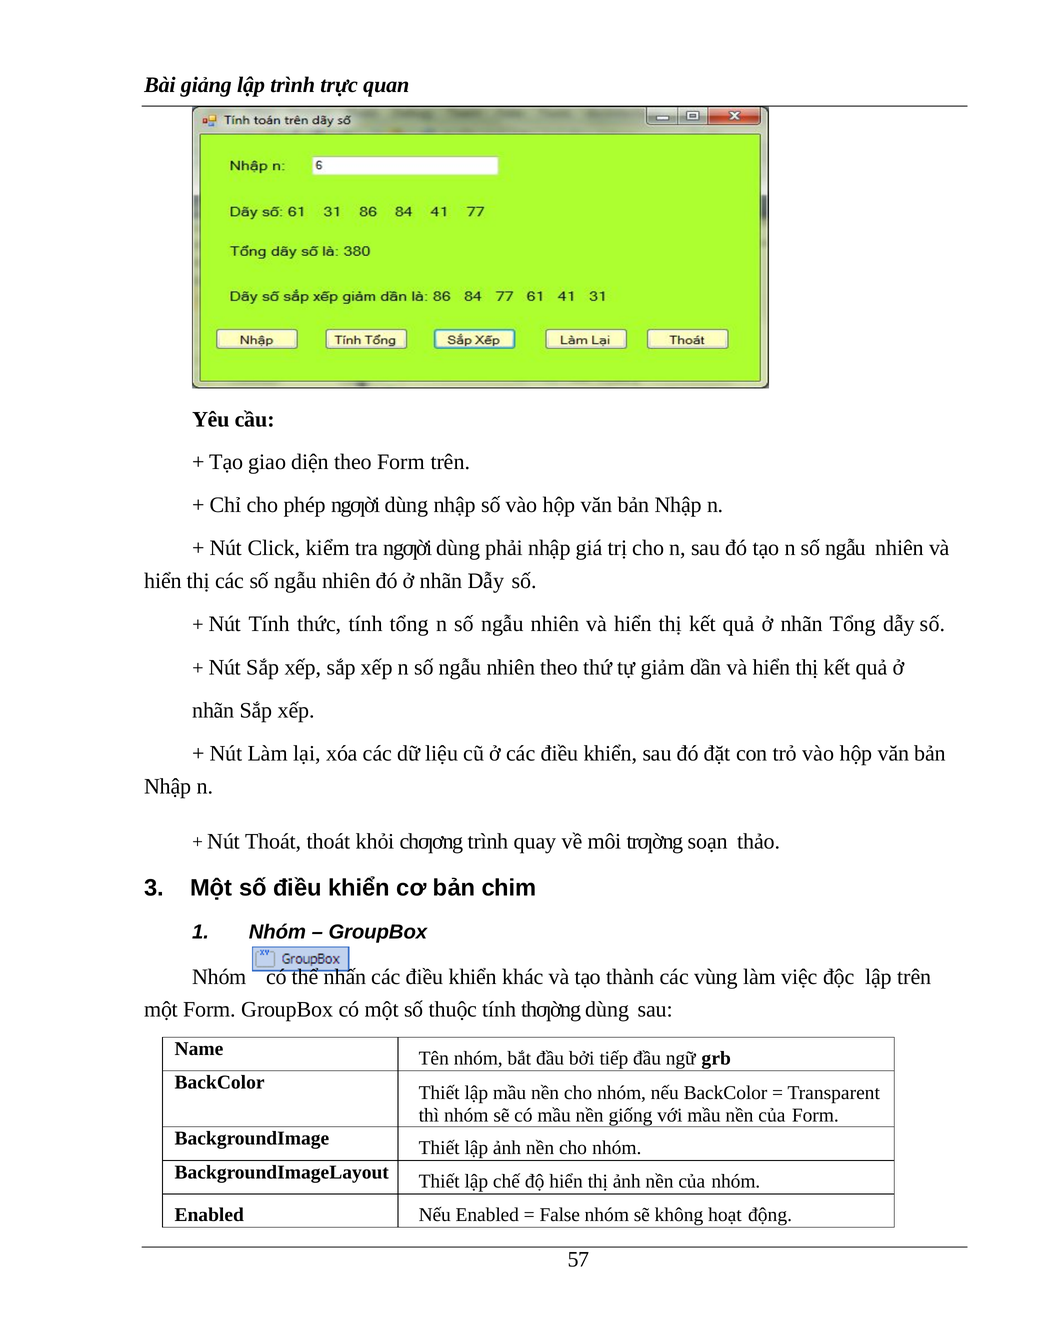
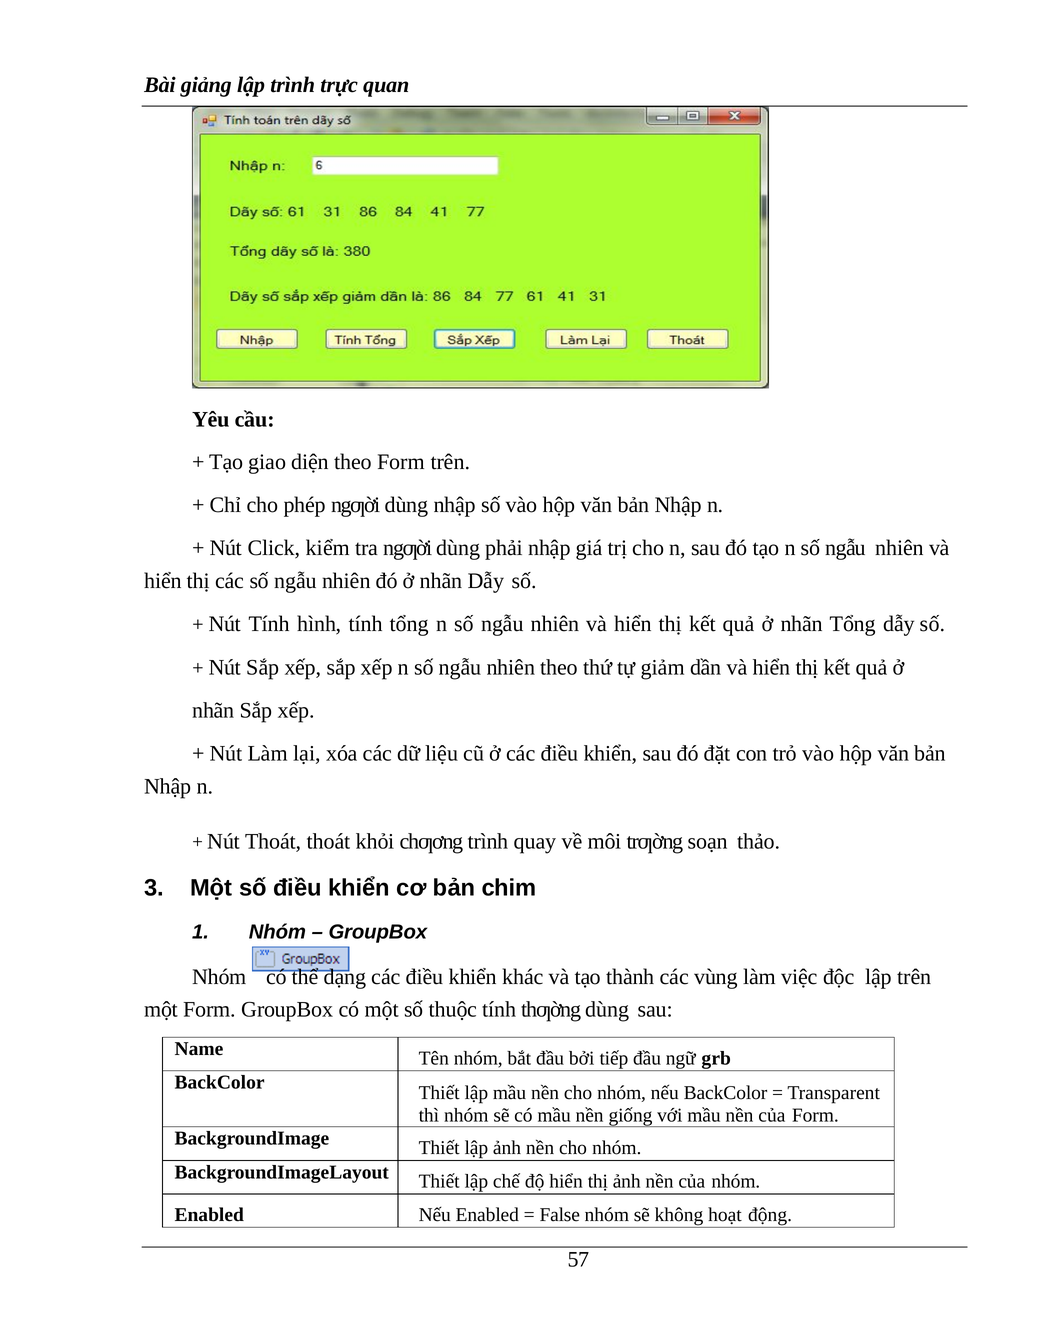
thức: thức -> hình (319, 624)
nhấn: nhấn -> dạng (345, 976)
